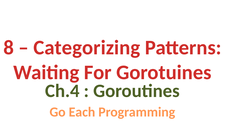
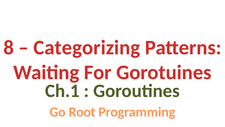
Ch.4: Ch.4 -> Ch.1 (62, 91)
Each: Each -> Root (82, 112)
